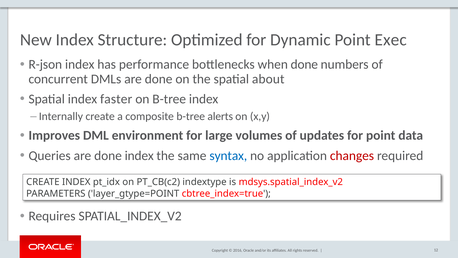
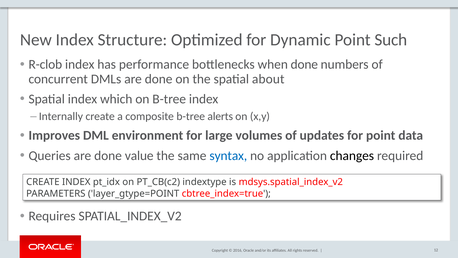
Exec: Exec -> Such (391, 40)
R-json: R-json -> R-clob (45, 64)
faster: faster -> which (116, 99)
done index: index -> value (139, 155)
changes colour: red -> black (352, 155)
